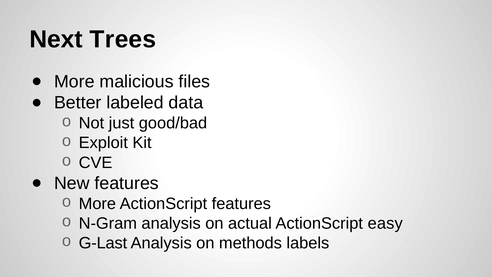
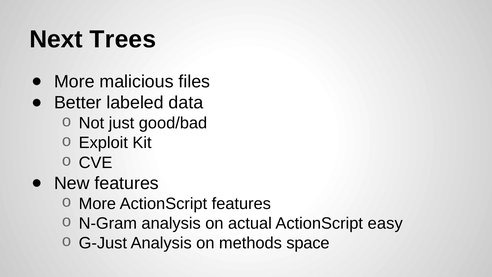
G-Last: G-Last -> G-Just (103, 243)
labels: labels -> space (308, 243)
